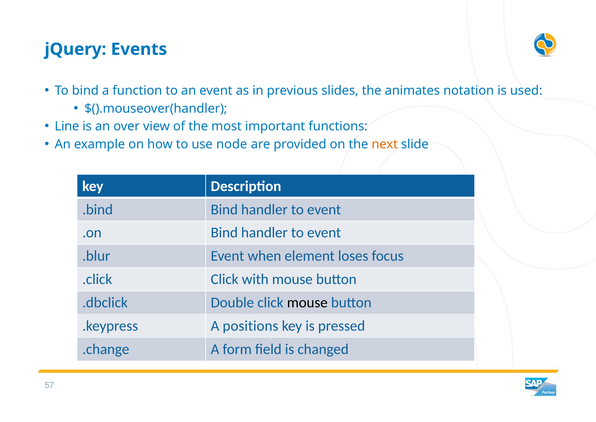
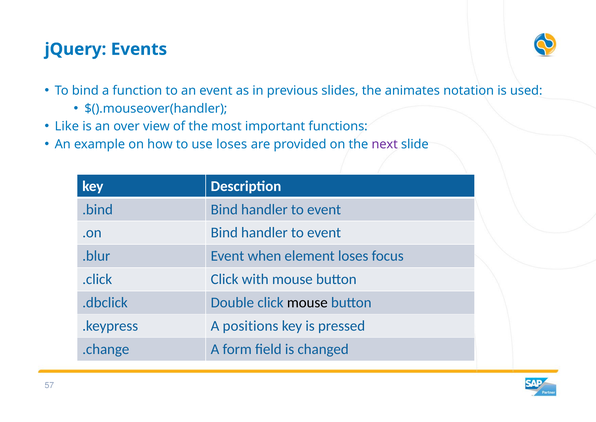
Line: Line -> Like (67, 126)
use node: node -> loses (232, 144)
next colour: orange -> purple (385, 144)
